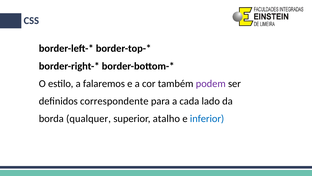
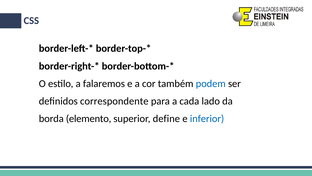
podem colour: purple -> blue (211, 83)
qualquer: qualquer -> elemento (89, 118)
atalho: atalho -> define (166, 118)
